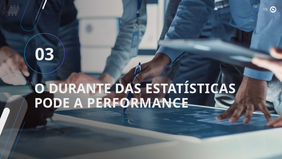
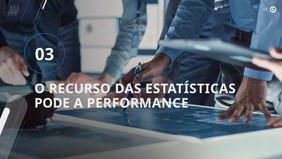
DURANTE: DURANTE -> RECURSO (80, 89)
